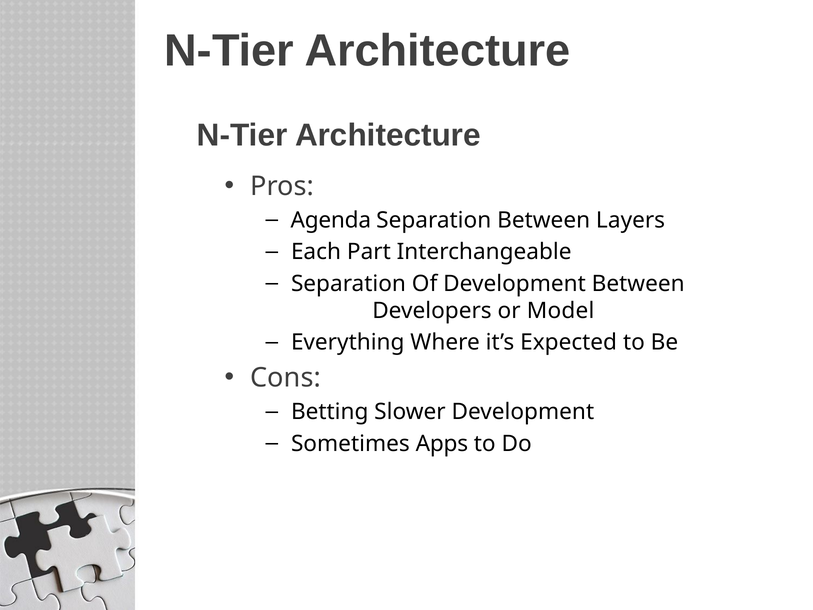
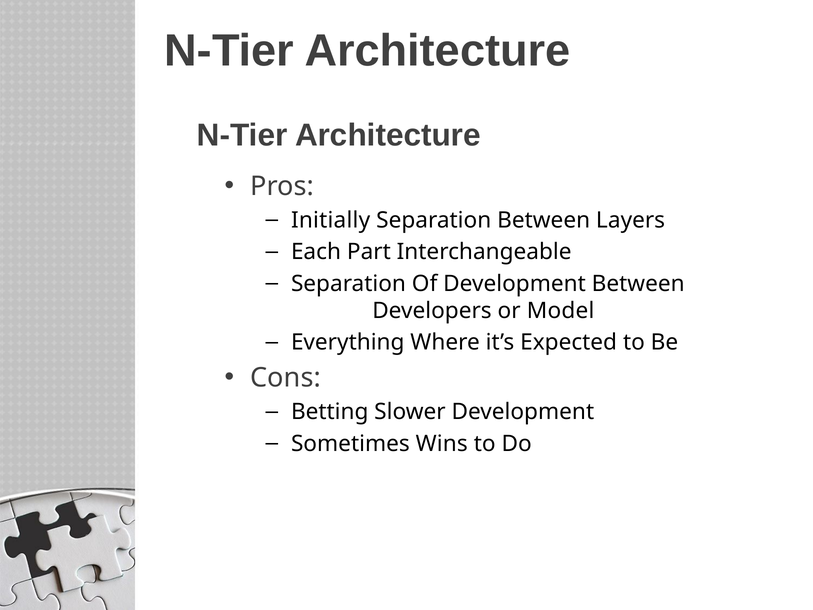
Agenda: Agenda -> Initially (331, 220)
Apps: Apps -> Wins (442, 443)
